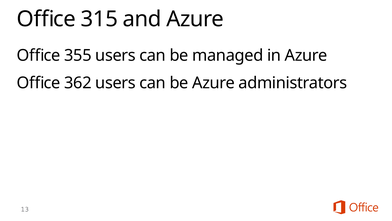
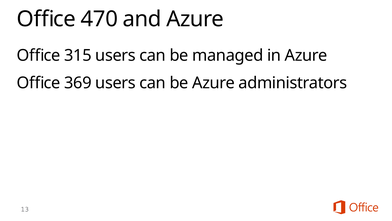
315: 315 -> 470 (99, 19)
355: 355 -> 315 (78, 55)
362: 362 -> 369 (78, 83)
